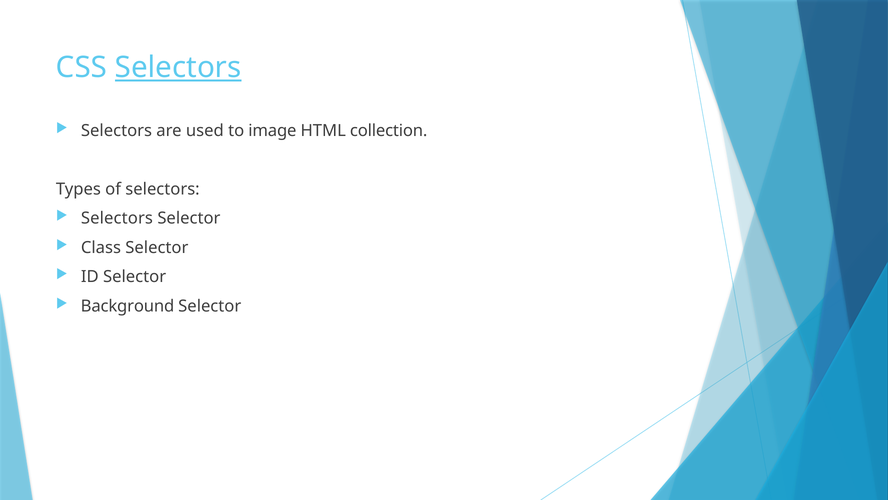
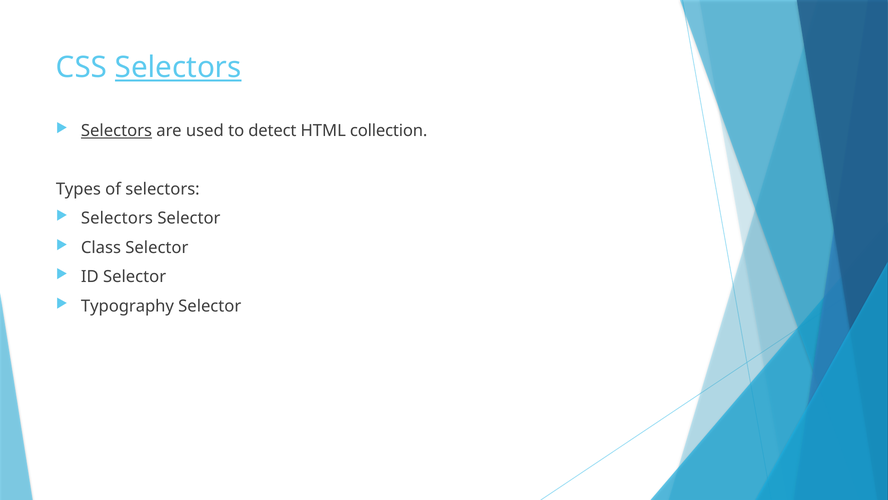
Selectors underline: none -> present (117, 131)
image: image -> detect (272, 131)
Background: Background -> Typography (127, 306)
